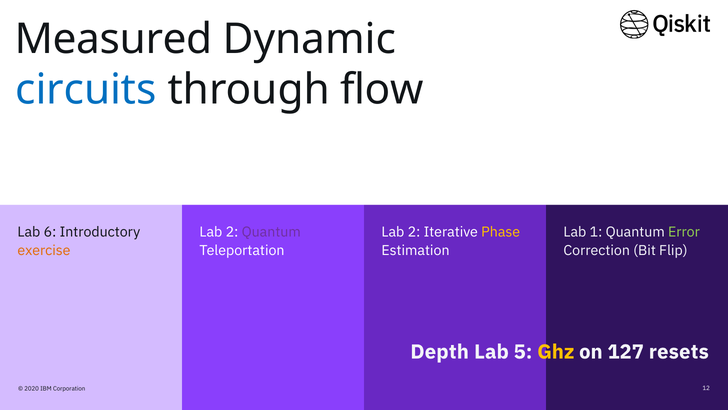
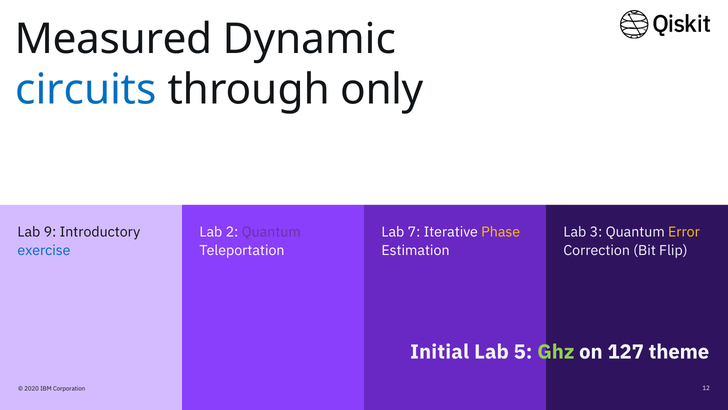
flow: flow -> only (382, 90)
6: 6 -> 9 (50, 232)
2: 2 -> 7 (414, 232)
1: 1 -> 3 (596, 232)
Error colour: light green -> yellow (684, 232)
exercise colour: orange -> blue (44, 251)
Depth: Depth -> Initial (440, 351)
Ghz colour: yellow -> light green (556, 351)
resets: resets -> theme (679, 351)
